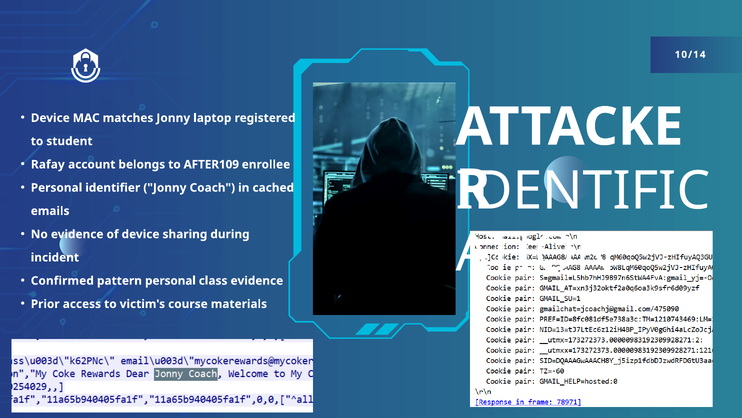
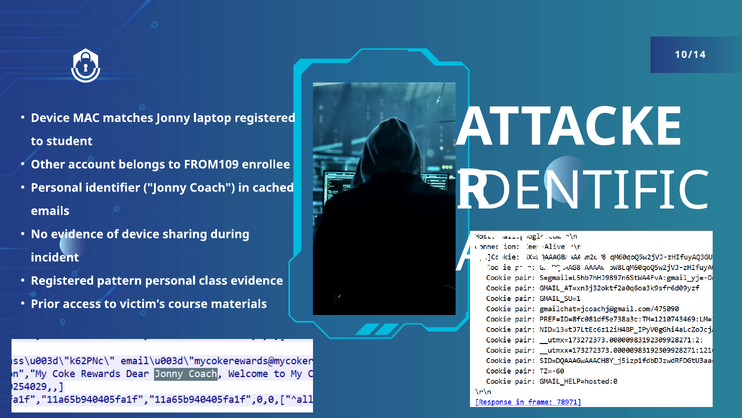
Rafay: Rafay -> Other (48, 164)
AFTER109: AFTER109 -> FROM109 (211, 164)
Confirmed: Confirmed -> Registered (62, 280)
